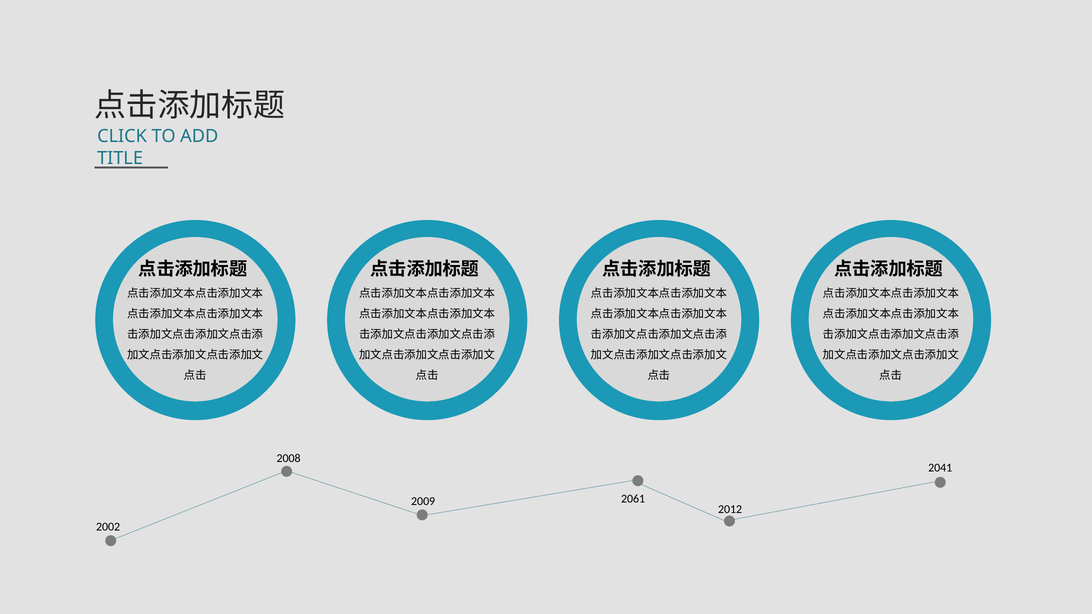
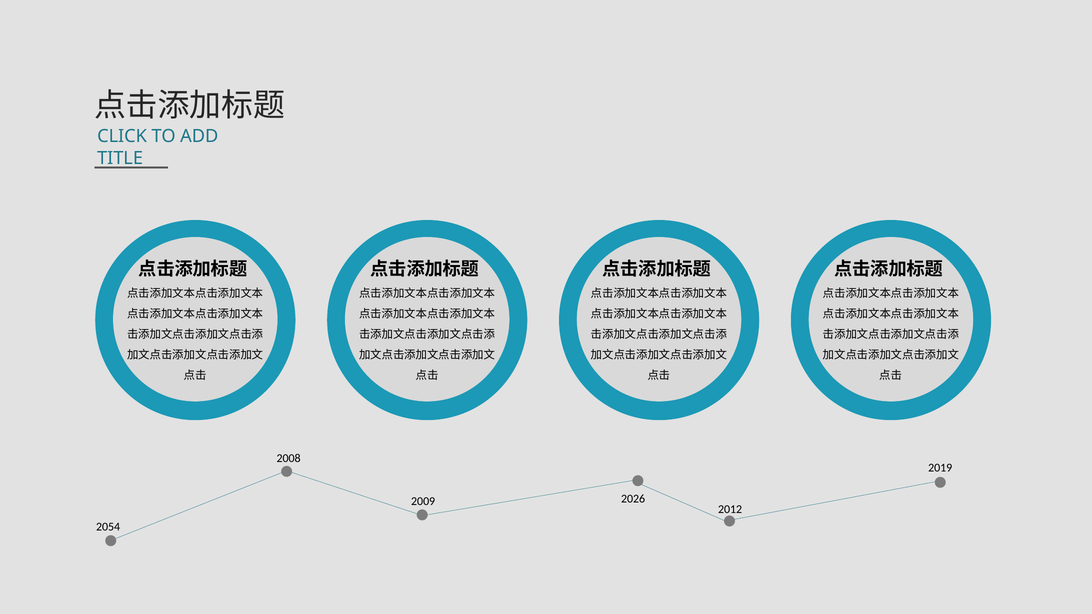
2041: 2041 -> 2019 (940, 468)
2061: 2061 -> 2026 (633, 499)
2002: 2002 -> 2054 (108, 527)
